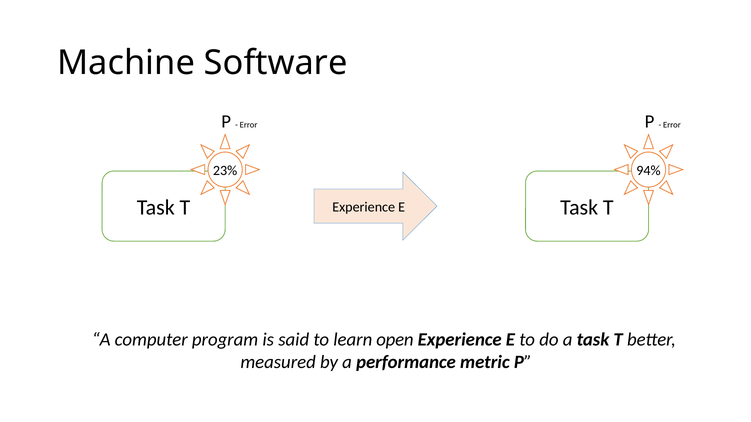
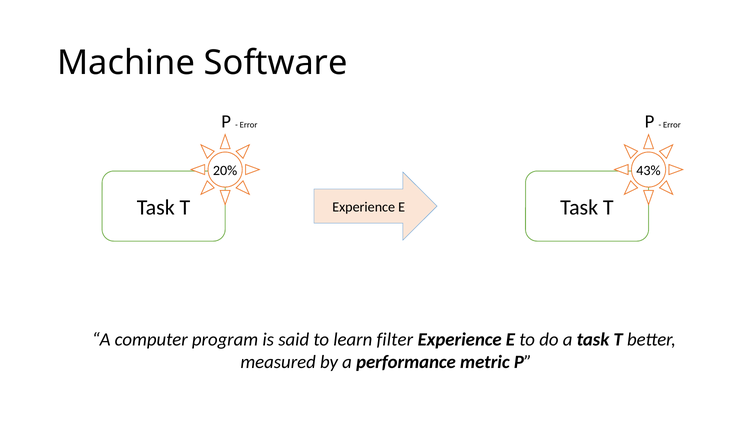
23%: 23% -> 20% (225, 171)
94%: 94% -> 43% (649, 171)
open: open -> filter (395, 340)
